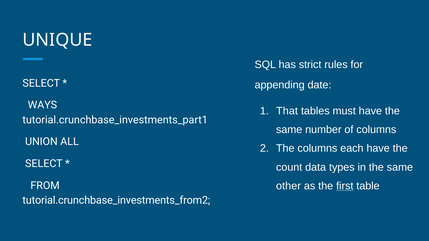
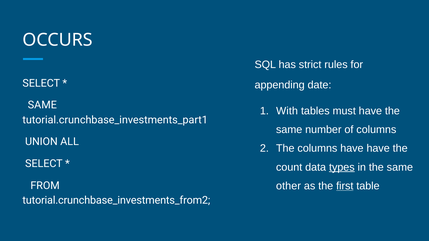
UNIQUE: UNIQUE -> OCCURS (58, 40)
WAYS: WAYS -> SAME (42, 105)
That: That -> With (287, 111)
columns each: each -> have (352, 149)
types underline: none -> present (342, 167)
